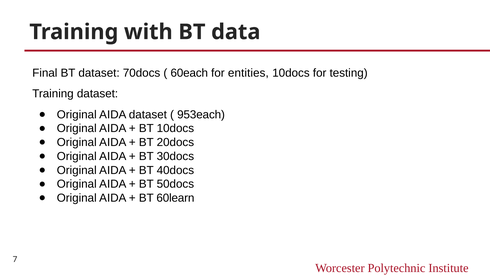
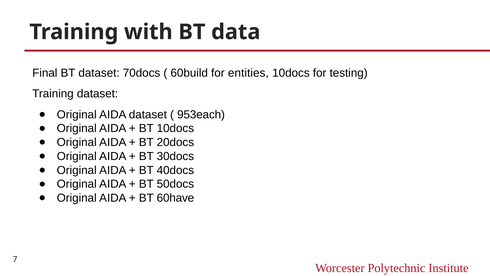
60each: 60each -> 60build (189, 73)
60learn: 60learn -> 60have (175, 198)
